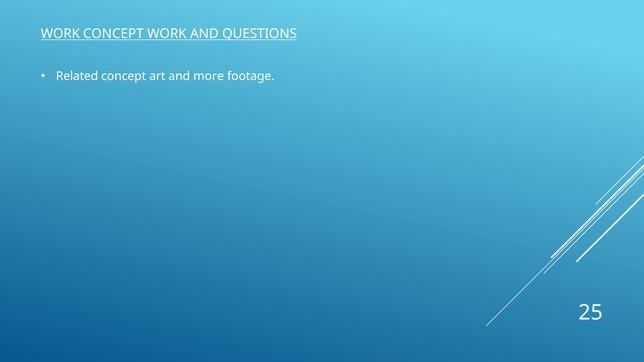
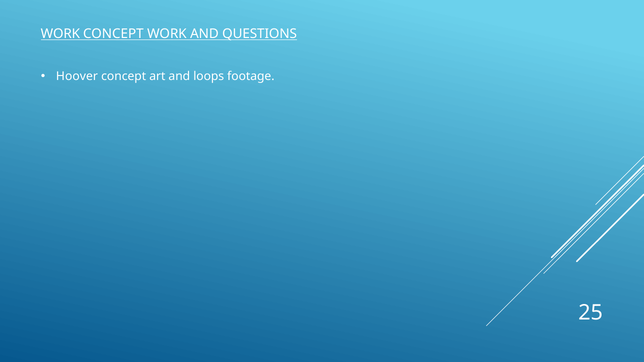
Related: Related -> Hoover (77, 76)
more: more -> loops (209, 76)
